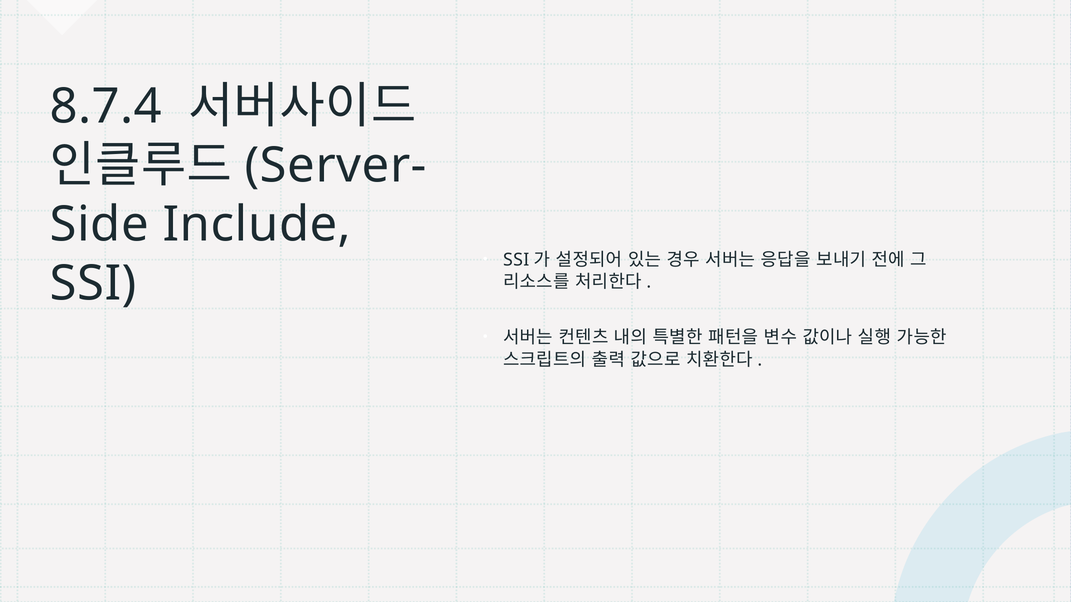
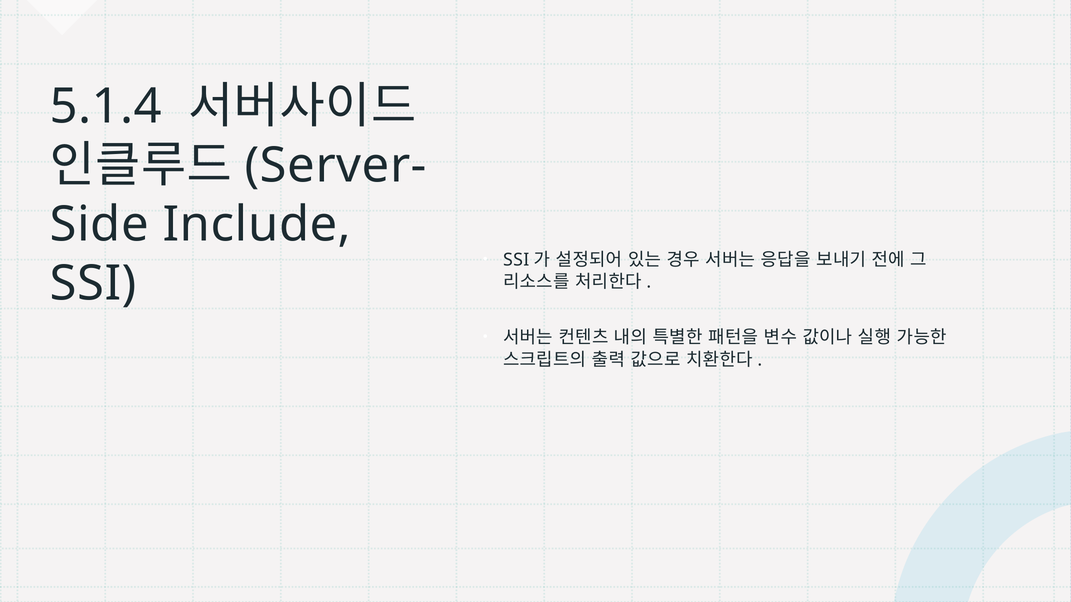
8.7.4: 8.7.4 -> 5.1.4 (106, 107)
